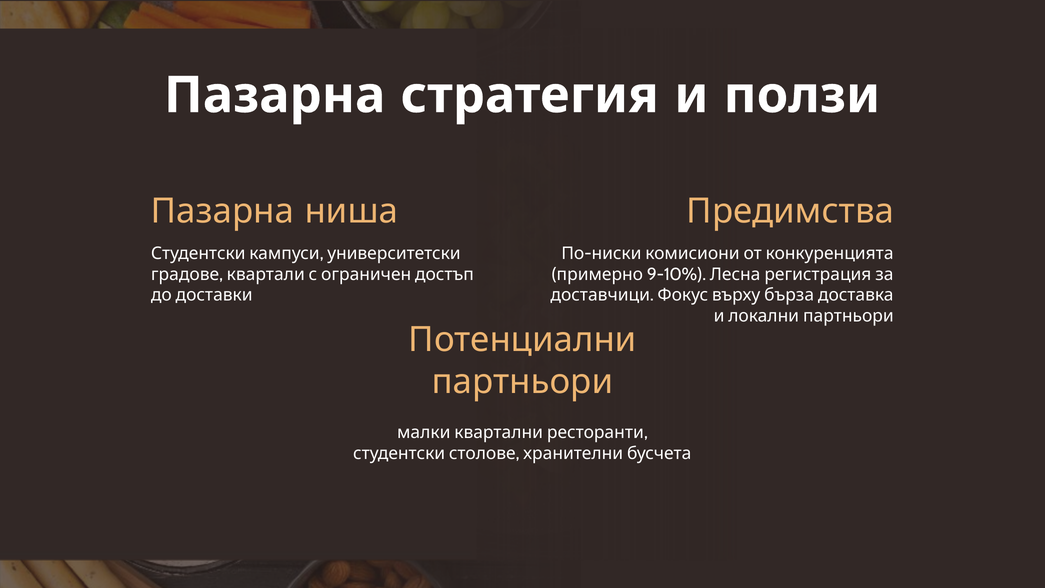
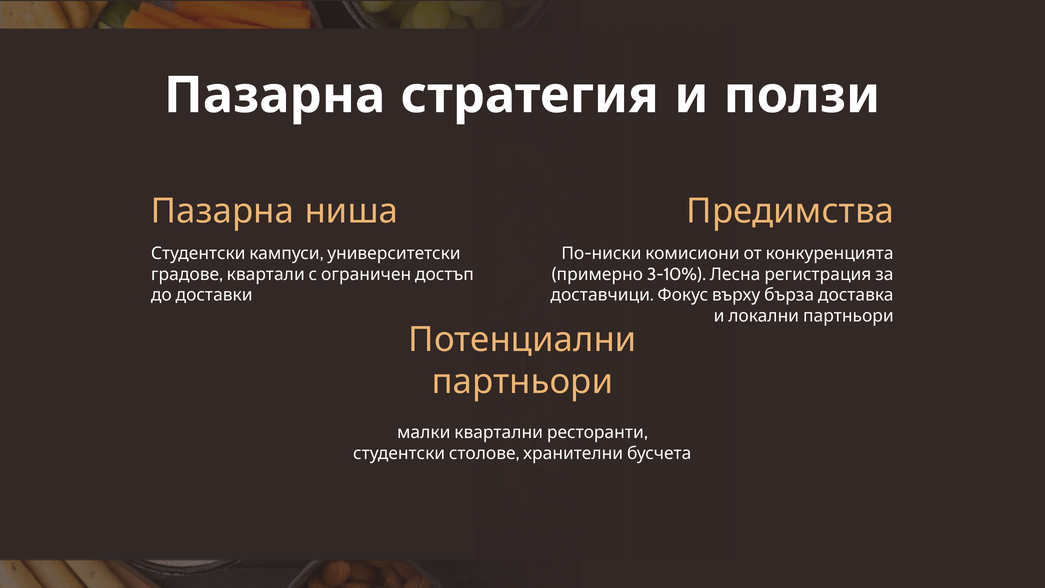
9-10%: 9-10% -> 3-10% (676, 274)
